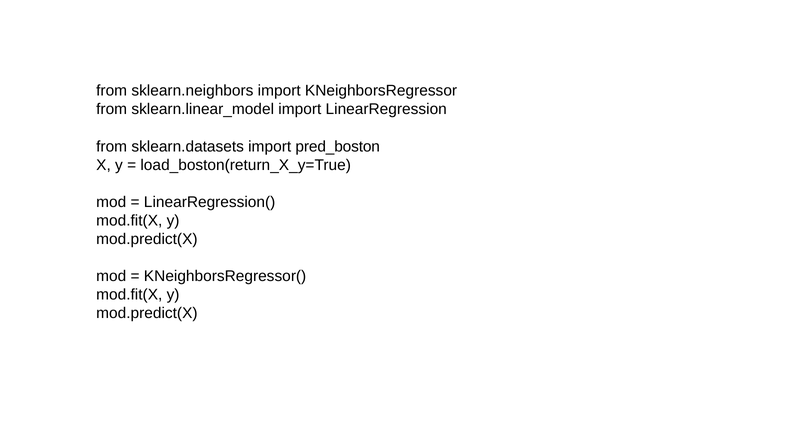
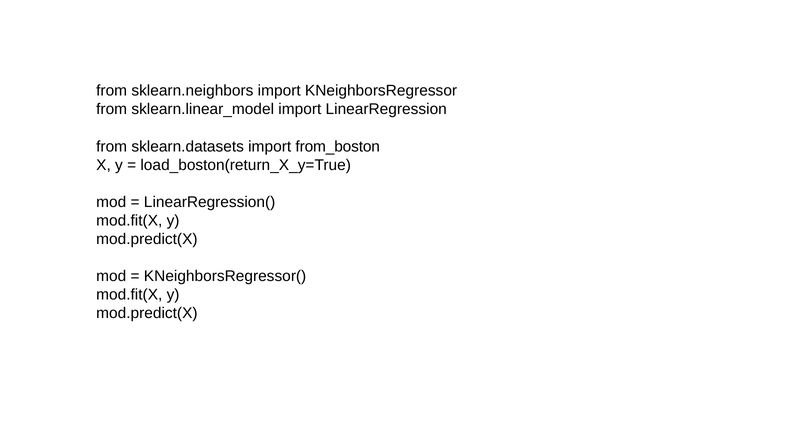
pred_boston: pred_boston -> from_boston (338, 146)
